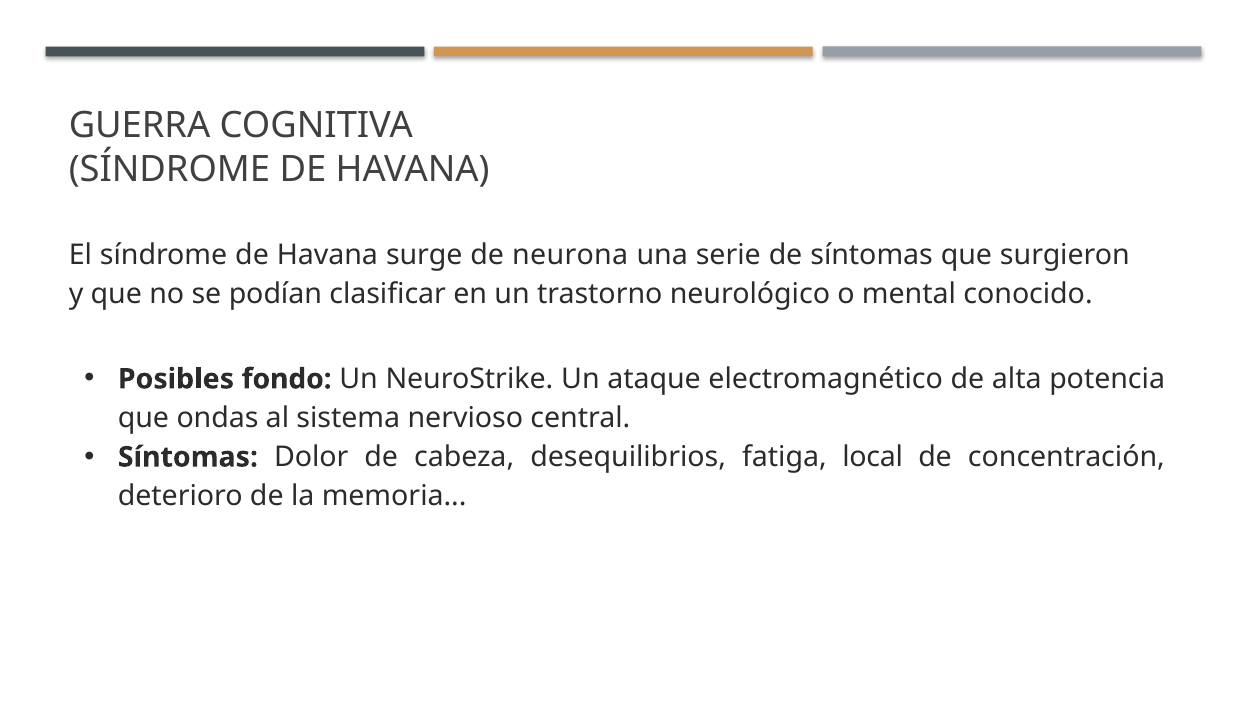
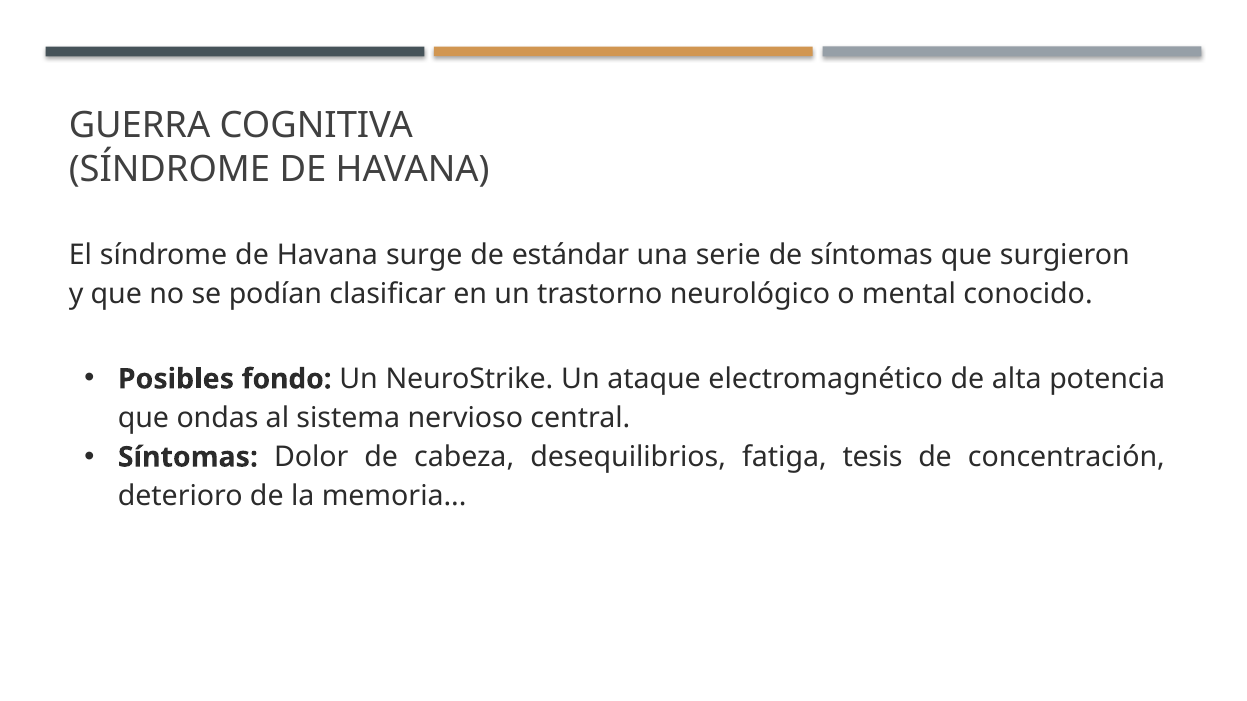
neurona: neurona -> estándar (570, 255)
local: local -> tesis (873, 457)
